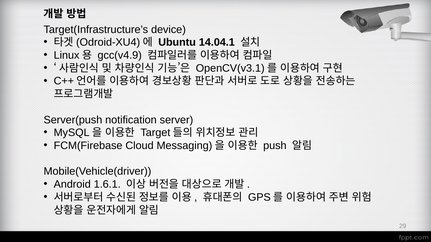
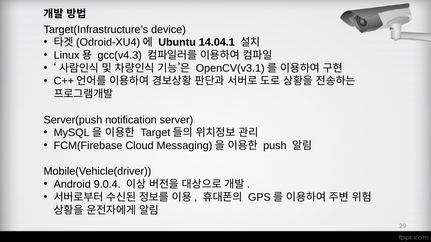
gcc(v4.9: gcc(v4.9 -> gcc(v4.3 (120, 55)
1.6.1: 1.6.1 -> 9.0.4 (107, 185)
